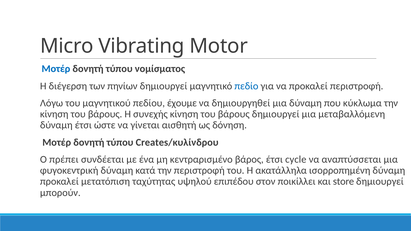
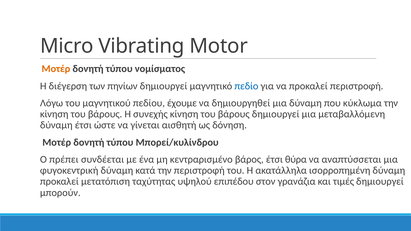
Μοτέρ colour: blue -> orange (56, 69)
Creates/κυλίνδρου: Creates/κυλίνδρου -> Μπορεί/κυλίνδρου (177, 142)
cycle: cycle -> θύρα (296, 159)
ποικίλλει: ποικίλλει -> γρανάζια (297, 182)
store: store -> τιμές (344, 182)
